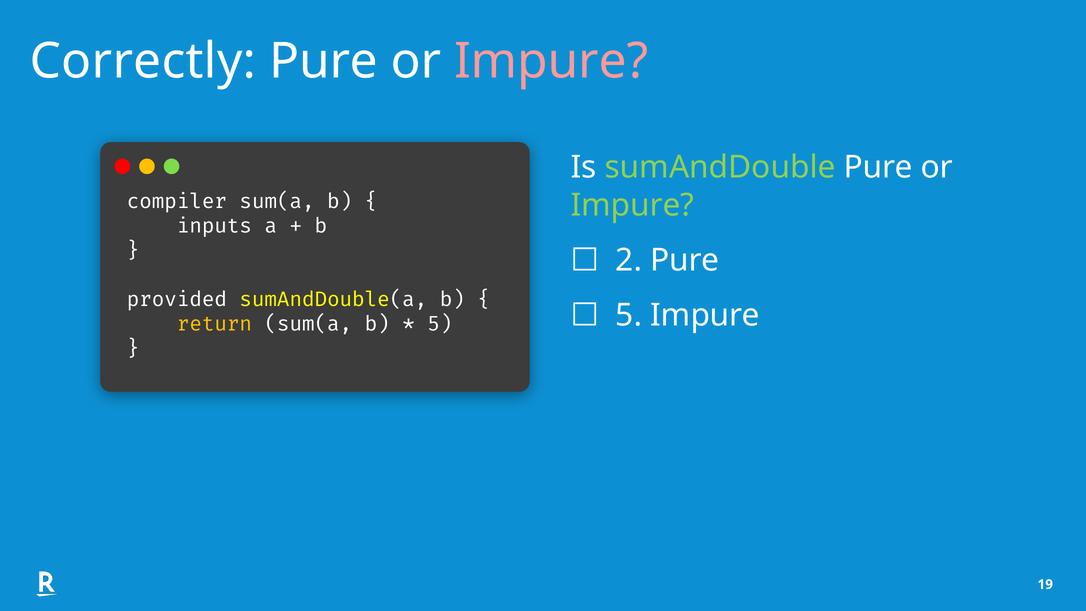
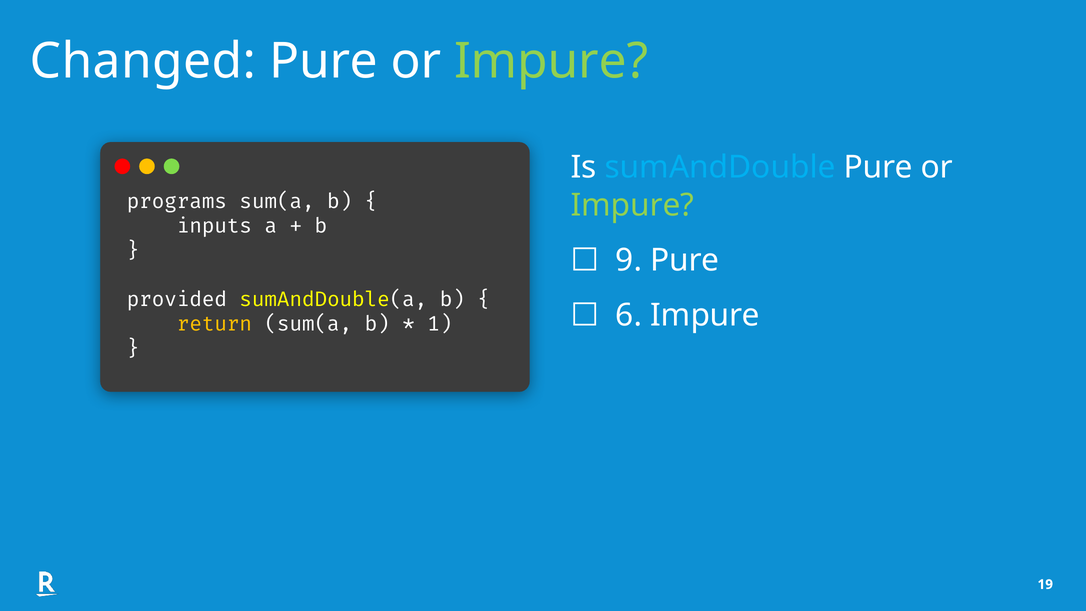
Correctly: Correctly -> Changed (143, 61)
Impure colour: pink -> light green (551, 61)
sumAndDouble colour: light green -> light blue (720, 167)
compiler: compiler -> programs (177, 202)
2: 2 -> 9 (629, 260)
5: 5 -> 6 (629, 315)
5: 5 -> 1 (440, 324)
